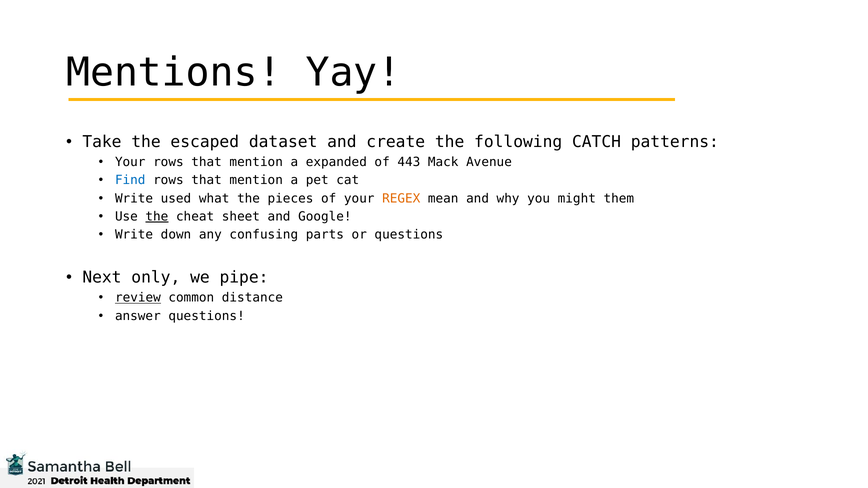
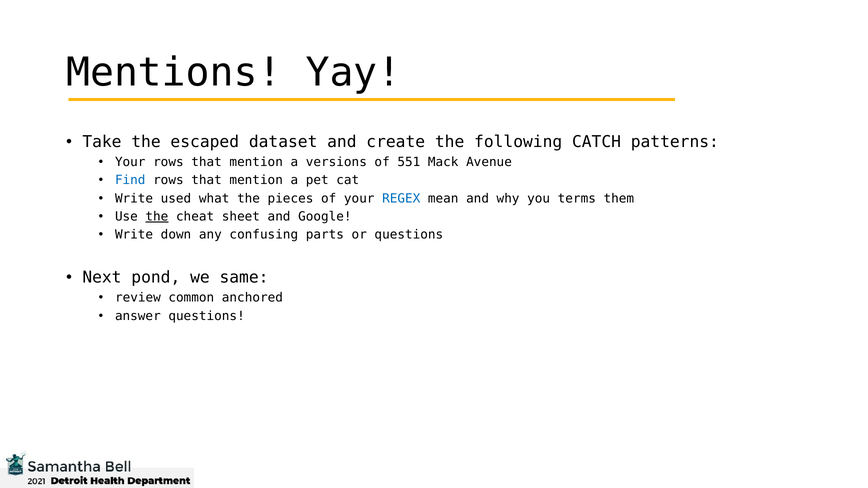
expanded: expanded -> versions (336, 162)
443: 443 -> 551 (409, 162)
REGEX colour: orange -> blue (401, 198)
might: might -> terms (577, 198)
only: only -> pond (156, 278)
pipe: pipe -> same (244, 278)
review underline: present -> none (138, 298)
distance: distance -> anchored (252, 298)
